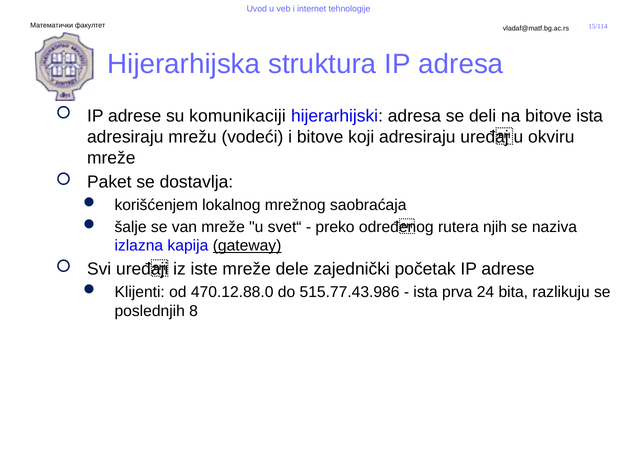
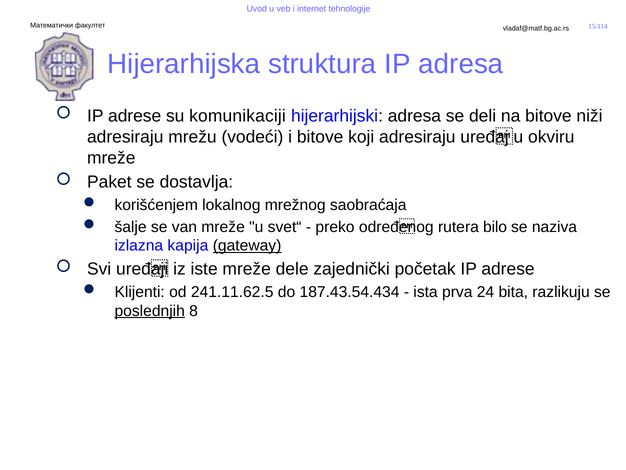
bitove ista: ista -> niži (590, 116)
njih: njih -> bilo (495, 227)
470.12.88.0: 470.12.88.0 -> 241.11.62.5 (232, 292)
515.77.43.986: 515.77.43.986 -> 187.43.54.434 (350, 292)
poslednjih underline: none -> present (150, 311)
